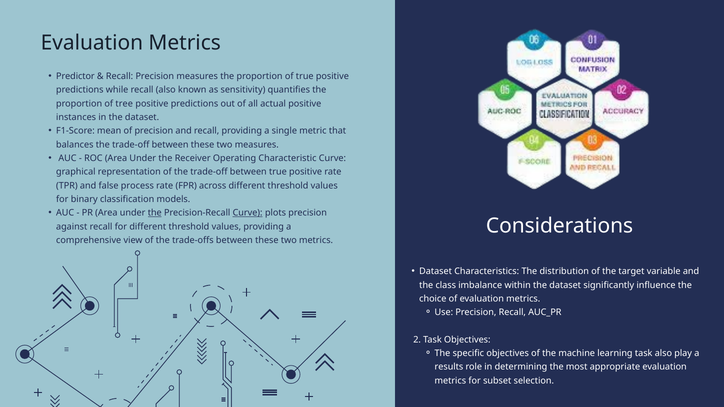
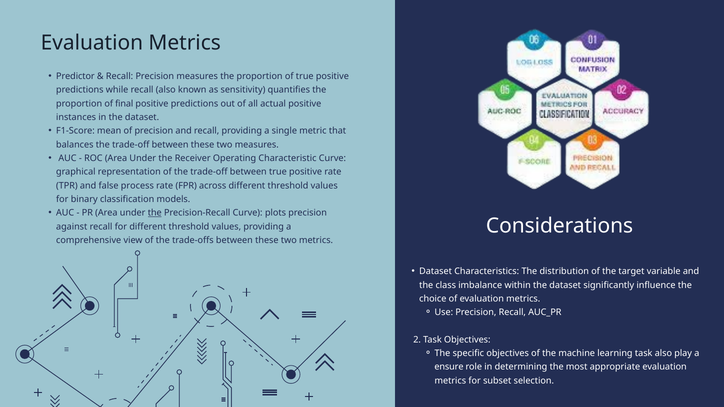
tree: tree -> final (124, 104)
Curve underline: present -> none (248, 213)
results: results -> ensure (449, 367)
